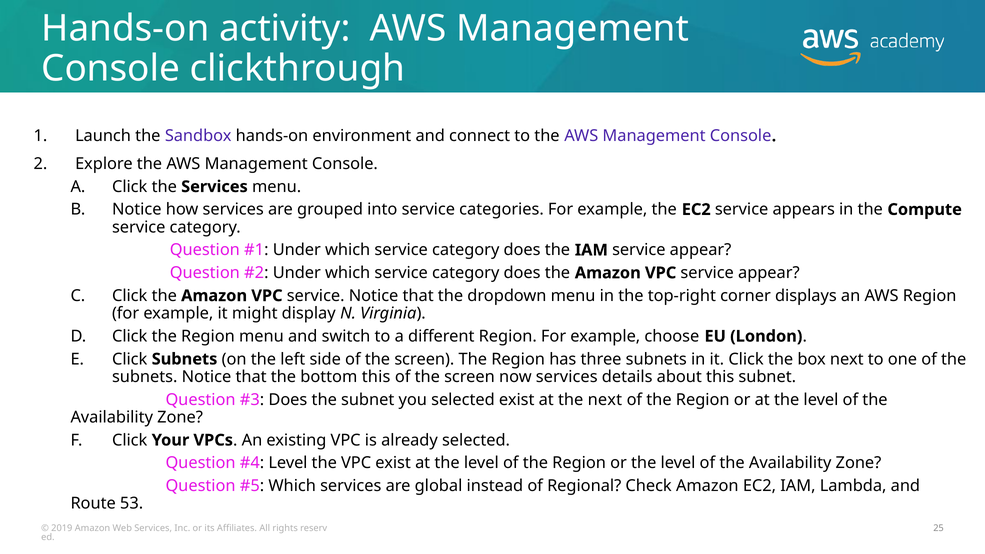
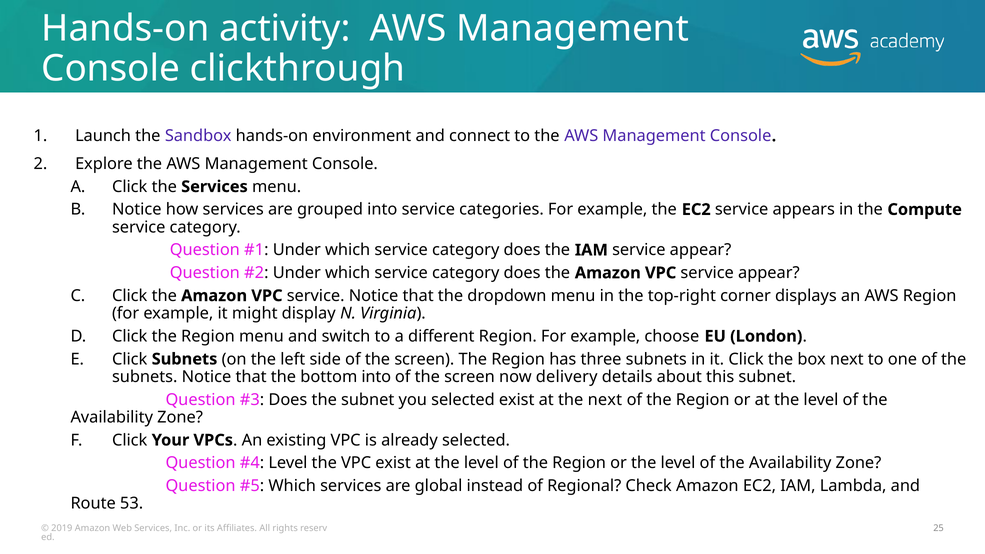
bottom this: this -> into (376, 377)
now services: services -> delivery (567, 377)
